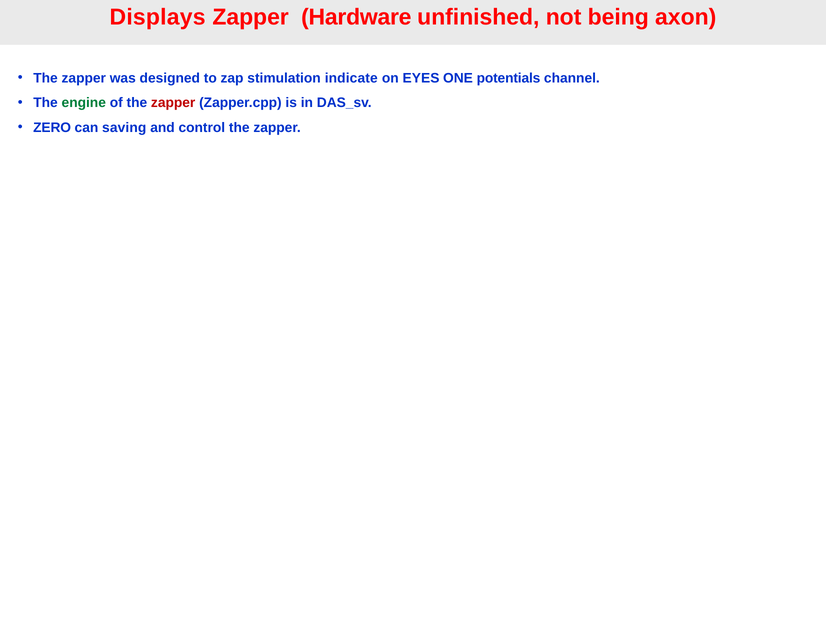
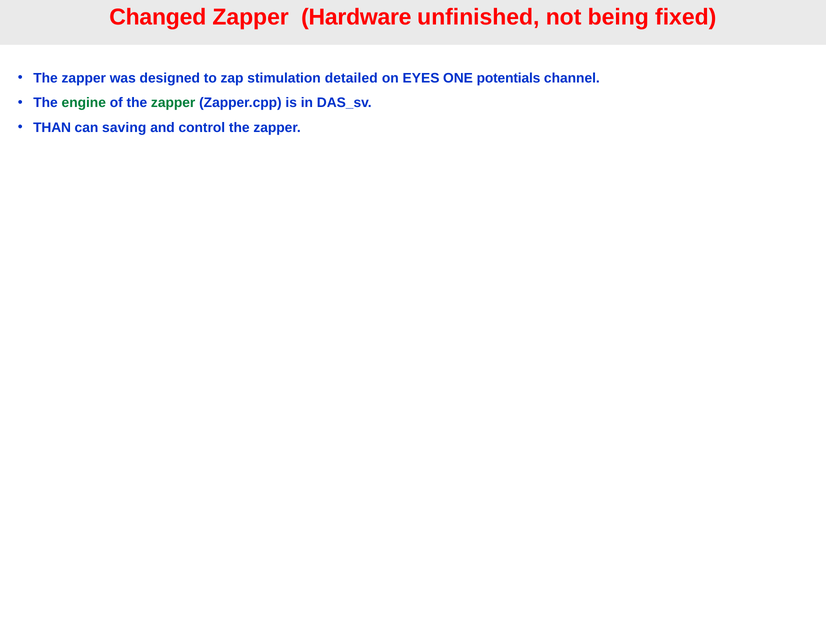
Displays: Displays -> Changed (158, 17)
axon: axon -> fixed (686, 17)
indicate: indicate -> detailed (351, 78)
zapper colour: red -> green (173, 103)
ZERO: ZERO -> THAN (52, 128)
